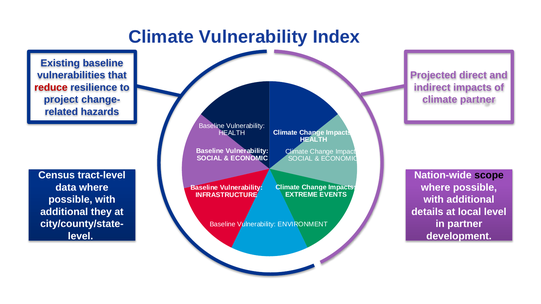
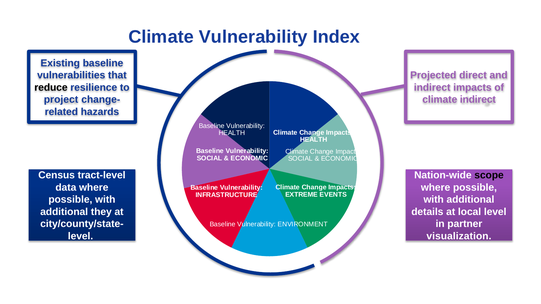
reduce colour: red -> black (51, 87)
climate partner: partner -> indirect (478, 100)
development: development -> visualization (459, 236)
